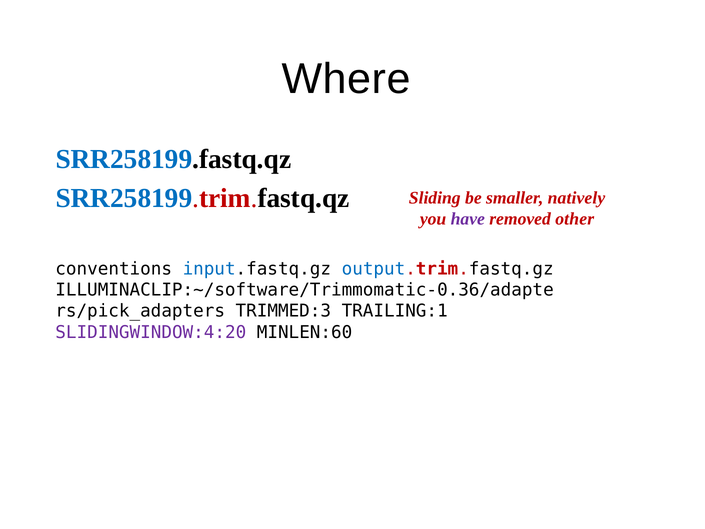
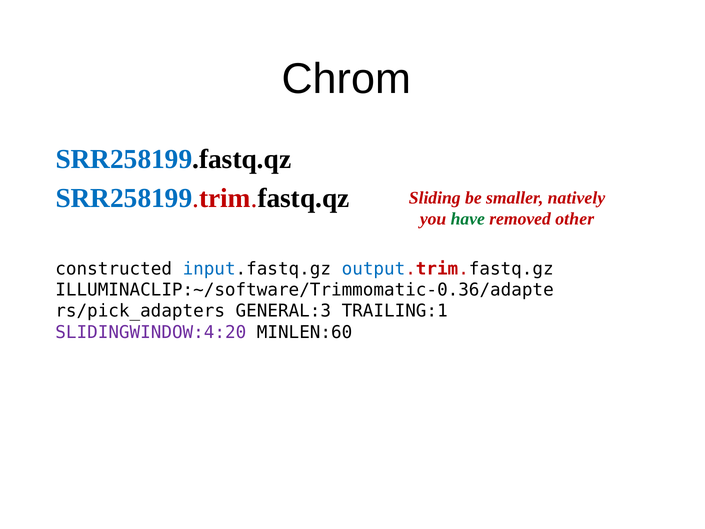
Where: Where -> Chrom (346, 79)
have colour: purple -> green (468, 219)
conventions: conventions -> constructed (114, 269)
TRIMMED:3: TRIMMED:3 -> GENERAL:3 (283, 311)
